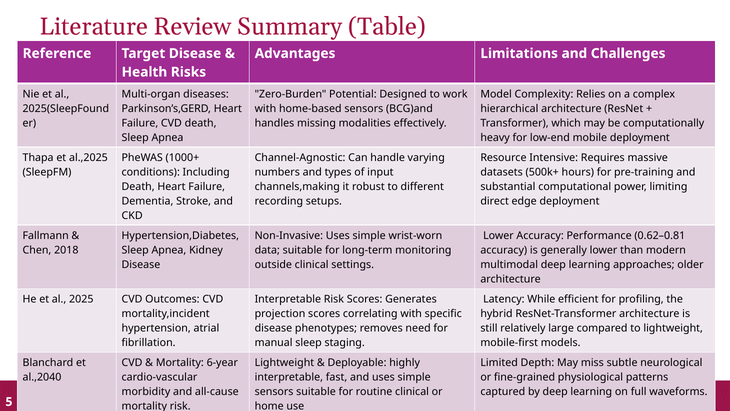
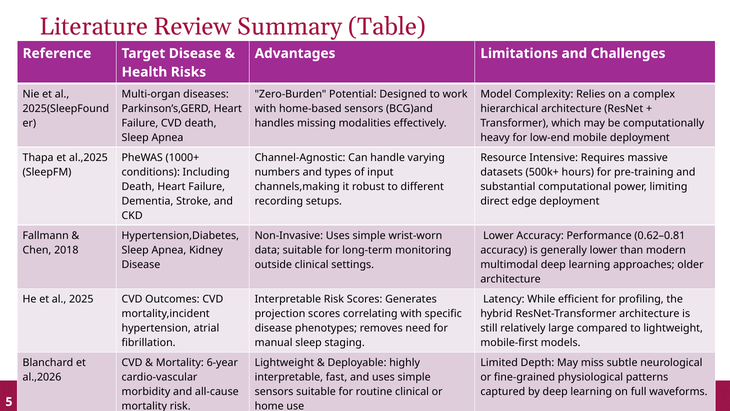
al.,2040: al.,2040 -> al.,2026 (42, 377)
